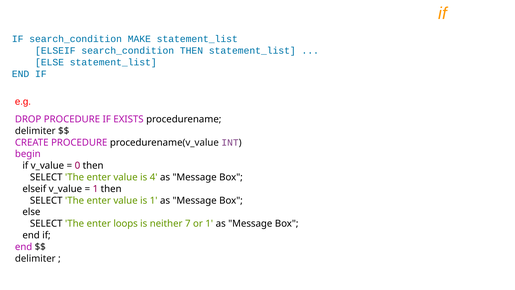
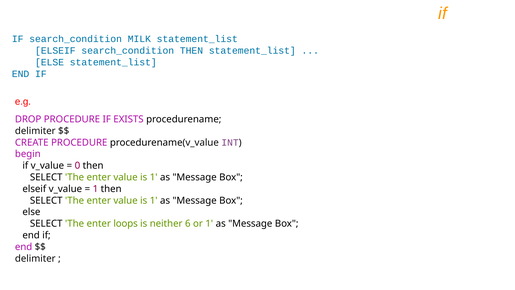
MAKE: MAKE -> MILK (139, 39)
4: 4 -> 1 (154, 177)
7: 7 -> 6 (188, 223)
